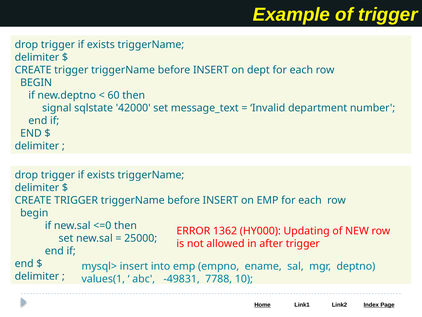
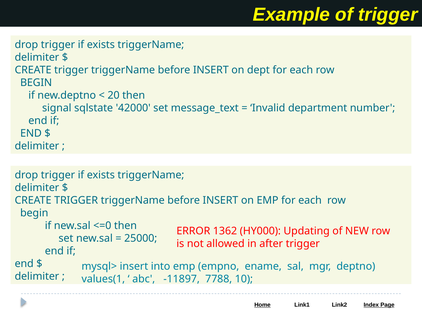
60: 60 -> 20 (114, 95)
-49831: -49831 -> -11897 (182, 279)
